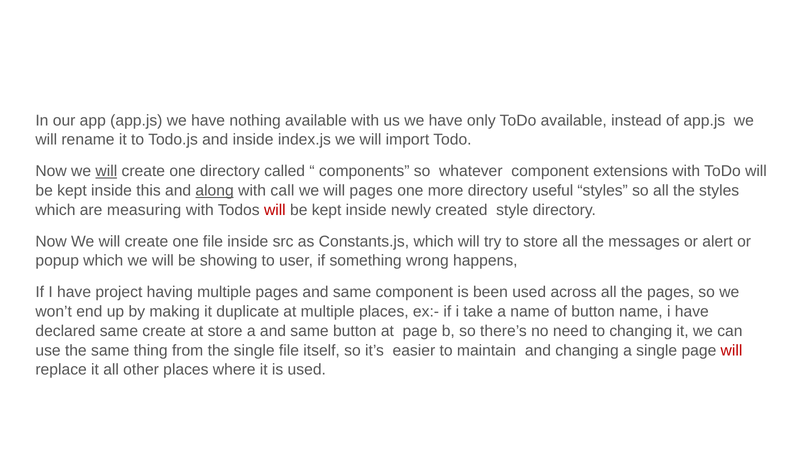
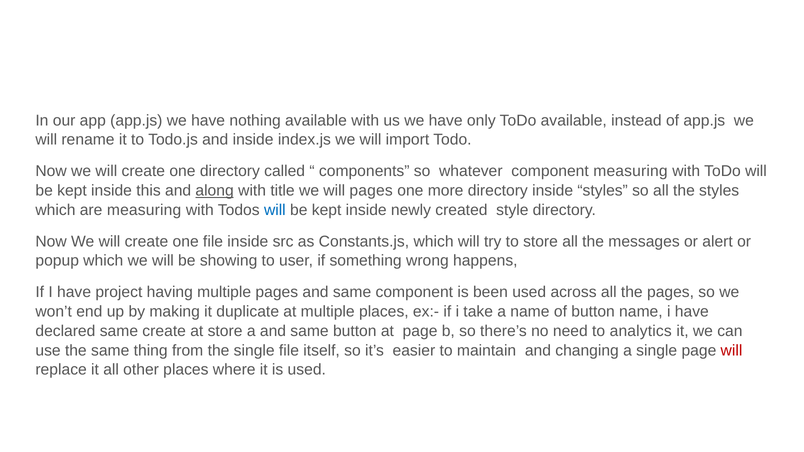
will underline: present -> none (106, 171)
component extensions: extensions -> measuring (630, 171)
call: call -> title (283, 191)
directory useful: useful -> inside (553, 191)
will colour: red -> blue (275, 210)
to changing: changing -> analytics (641, 331)
